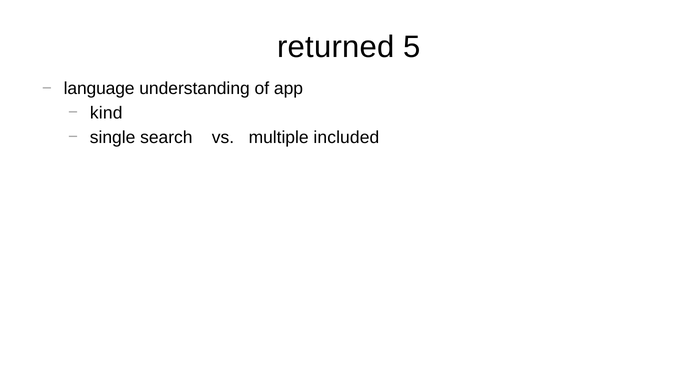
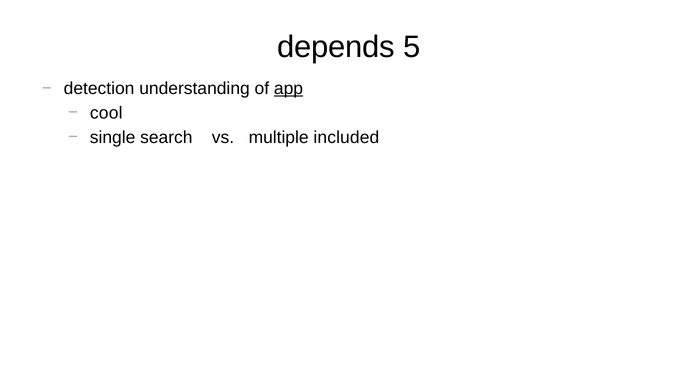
returned: returned -> depends (336, 47)
language: language -> detection (99, 89)
app underline: none -> present (289, 89)
kind: kind -> cool (106, 113)
